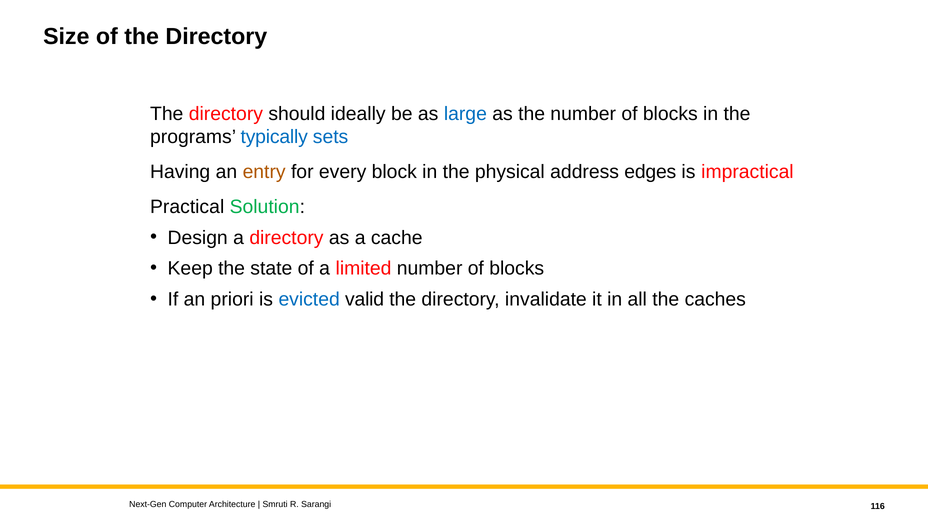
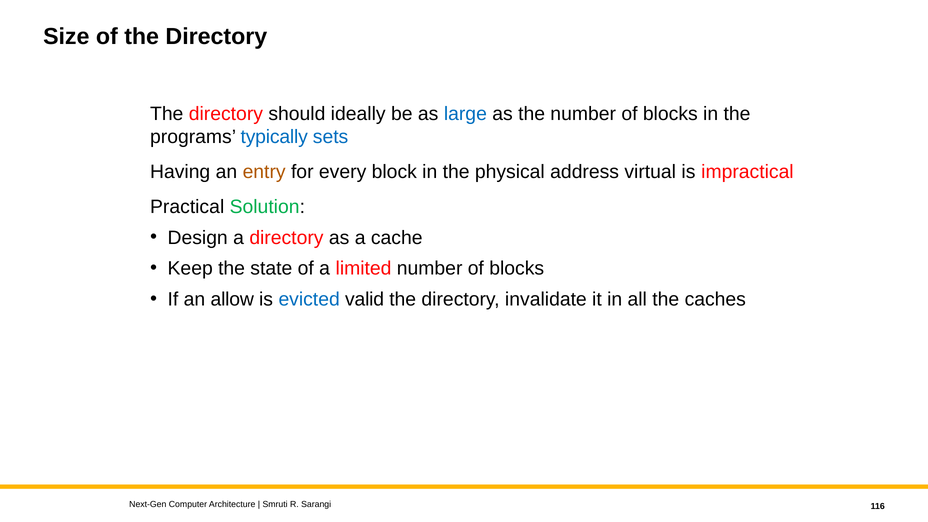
edges: edges -> virtual (650, 172)
priori: priori -> allow (232, 299)
